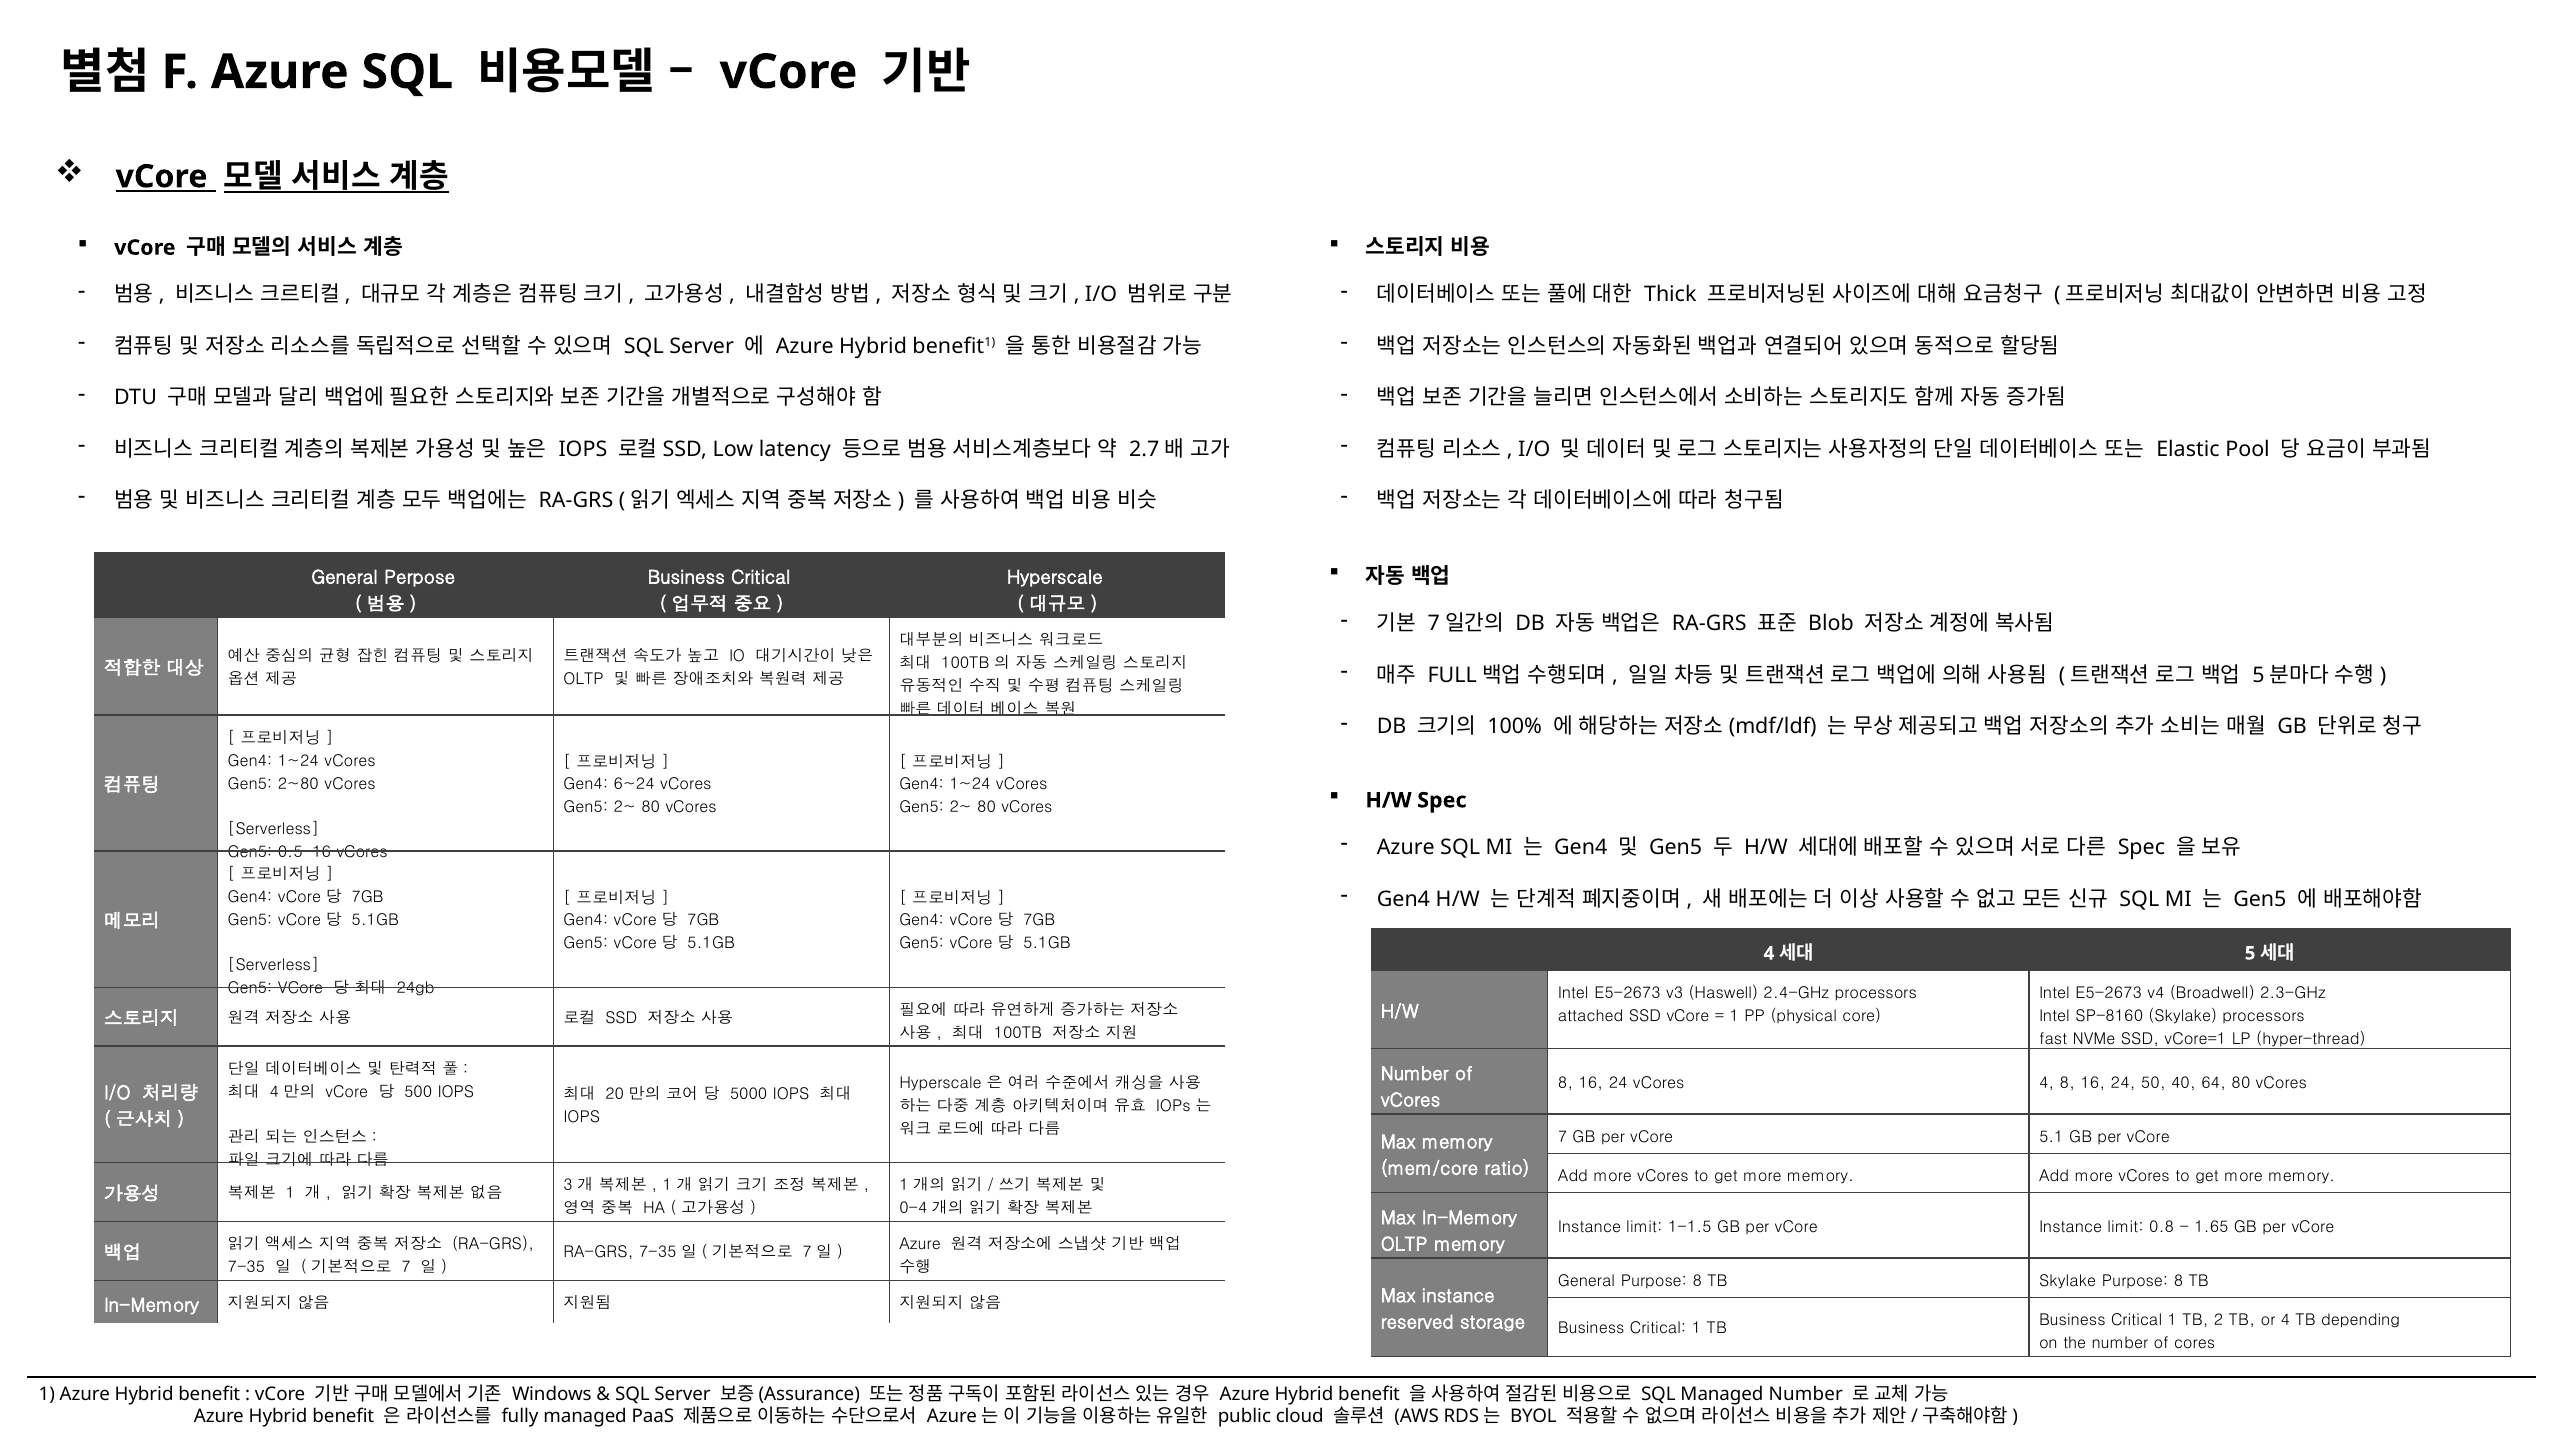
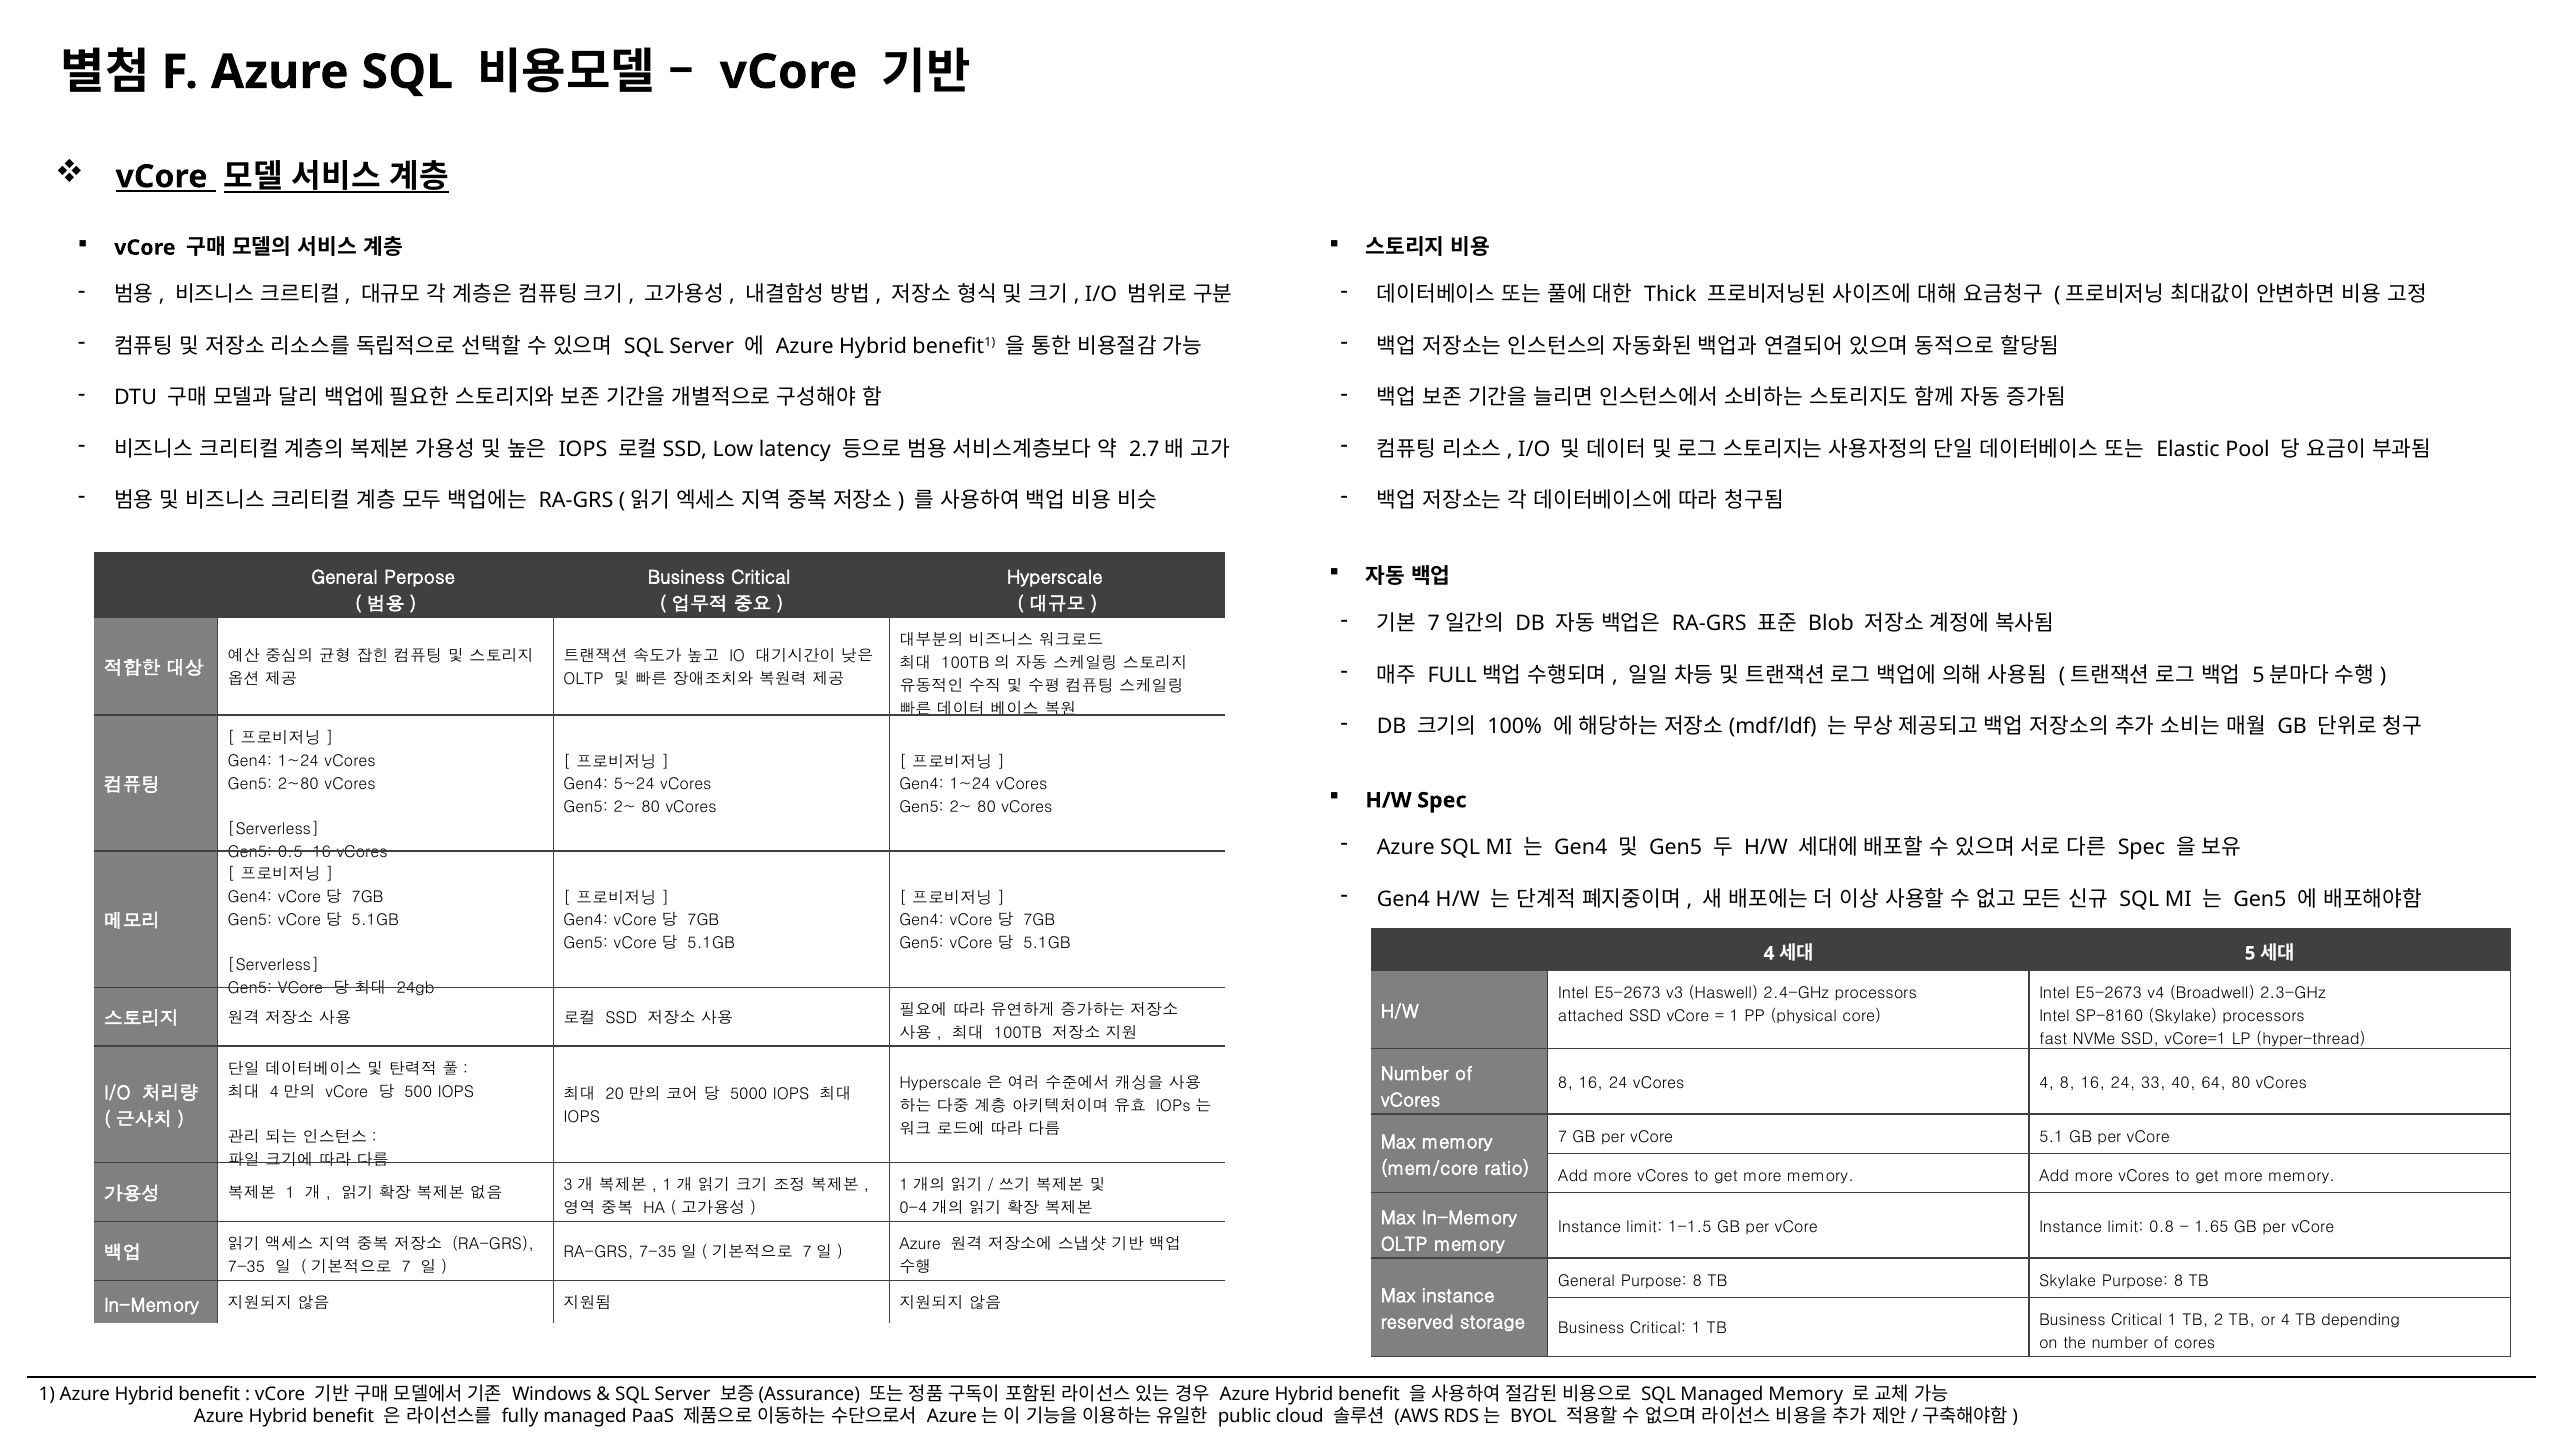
6~24: 6~24 -> 5~24 (634, 785)
50: 50 -> 33 (2153, 1083)
Managed Number: Number -> Memory (1806, 1394)
